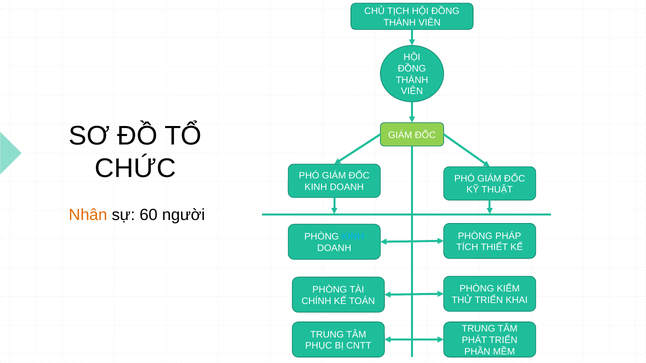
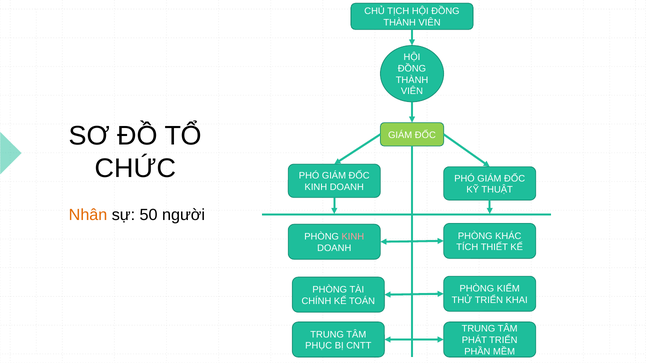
60: 60 -> 50 (149, 215)
PHÁP: PHÁP -> KHÁC (508, 236)
KINH colour: light blue -> pink (353, 237)
